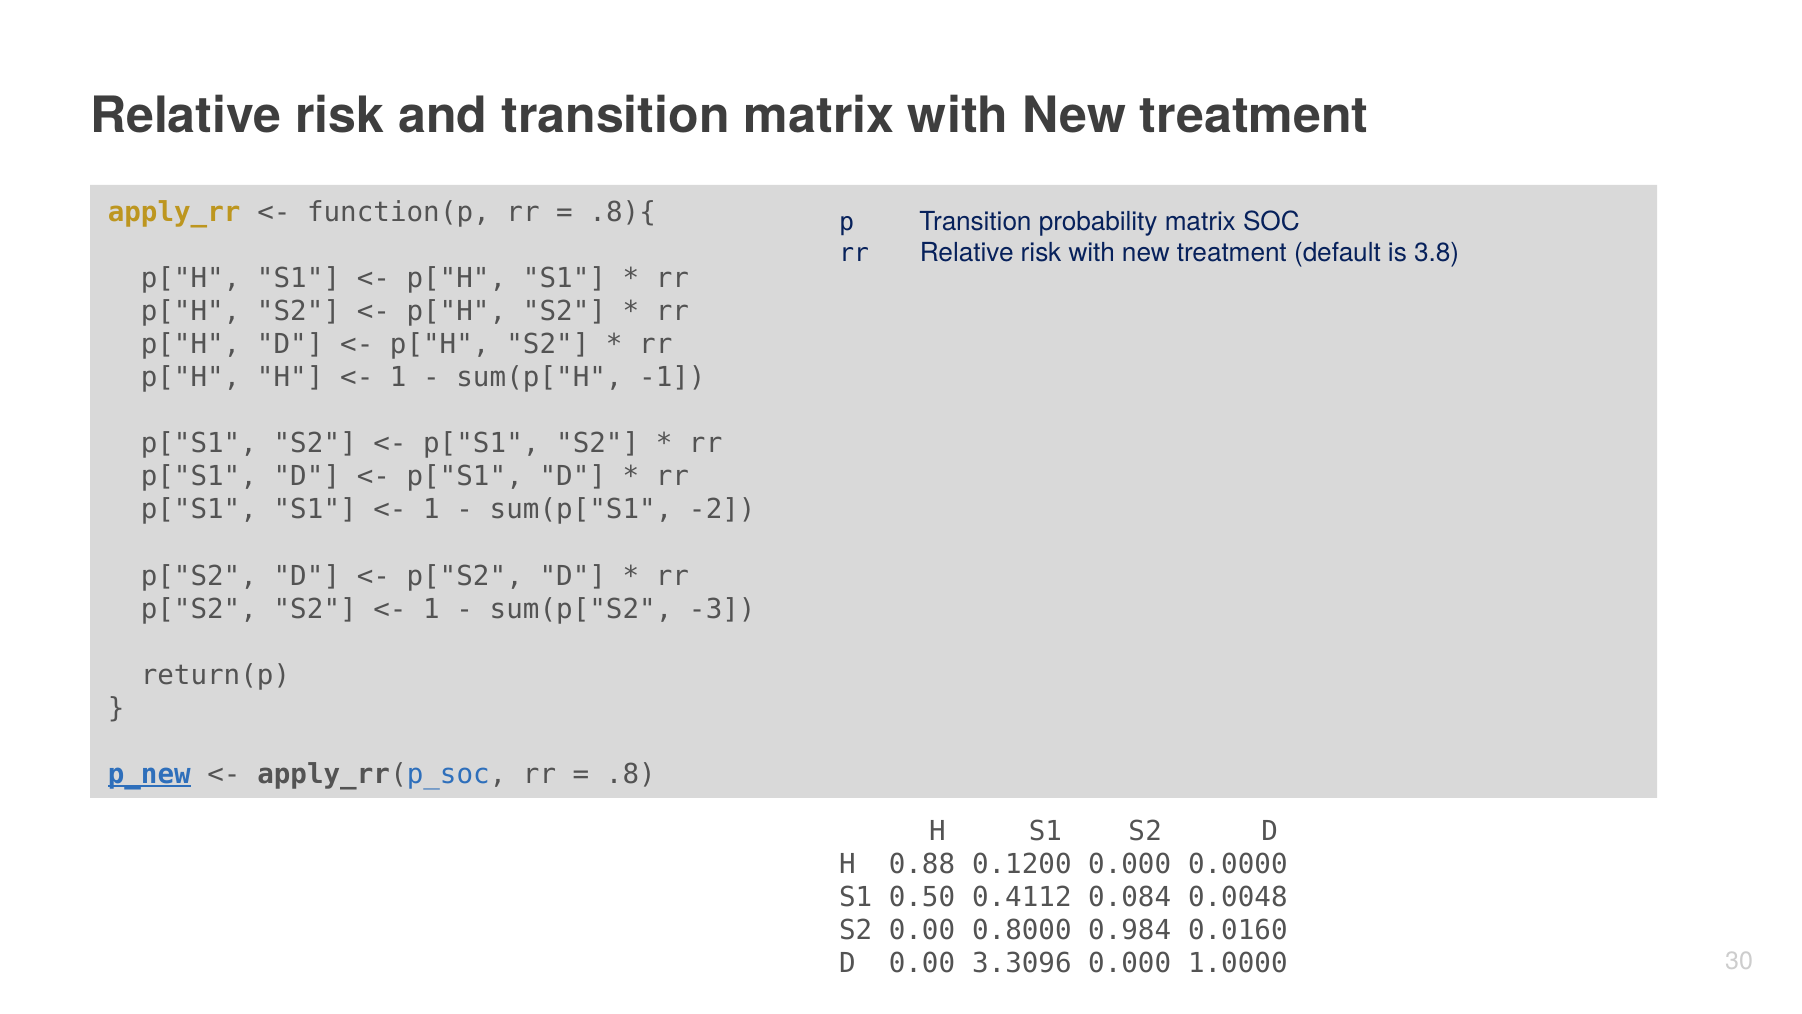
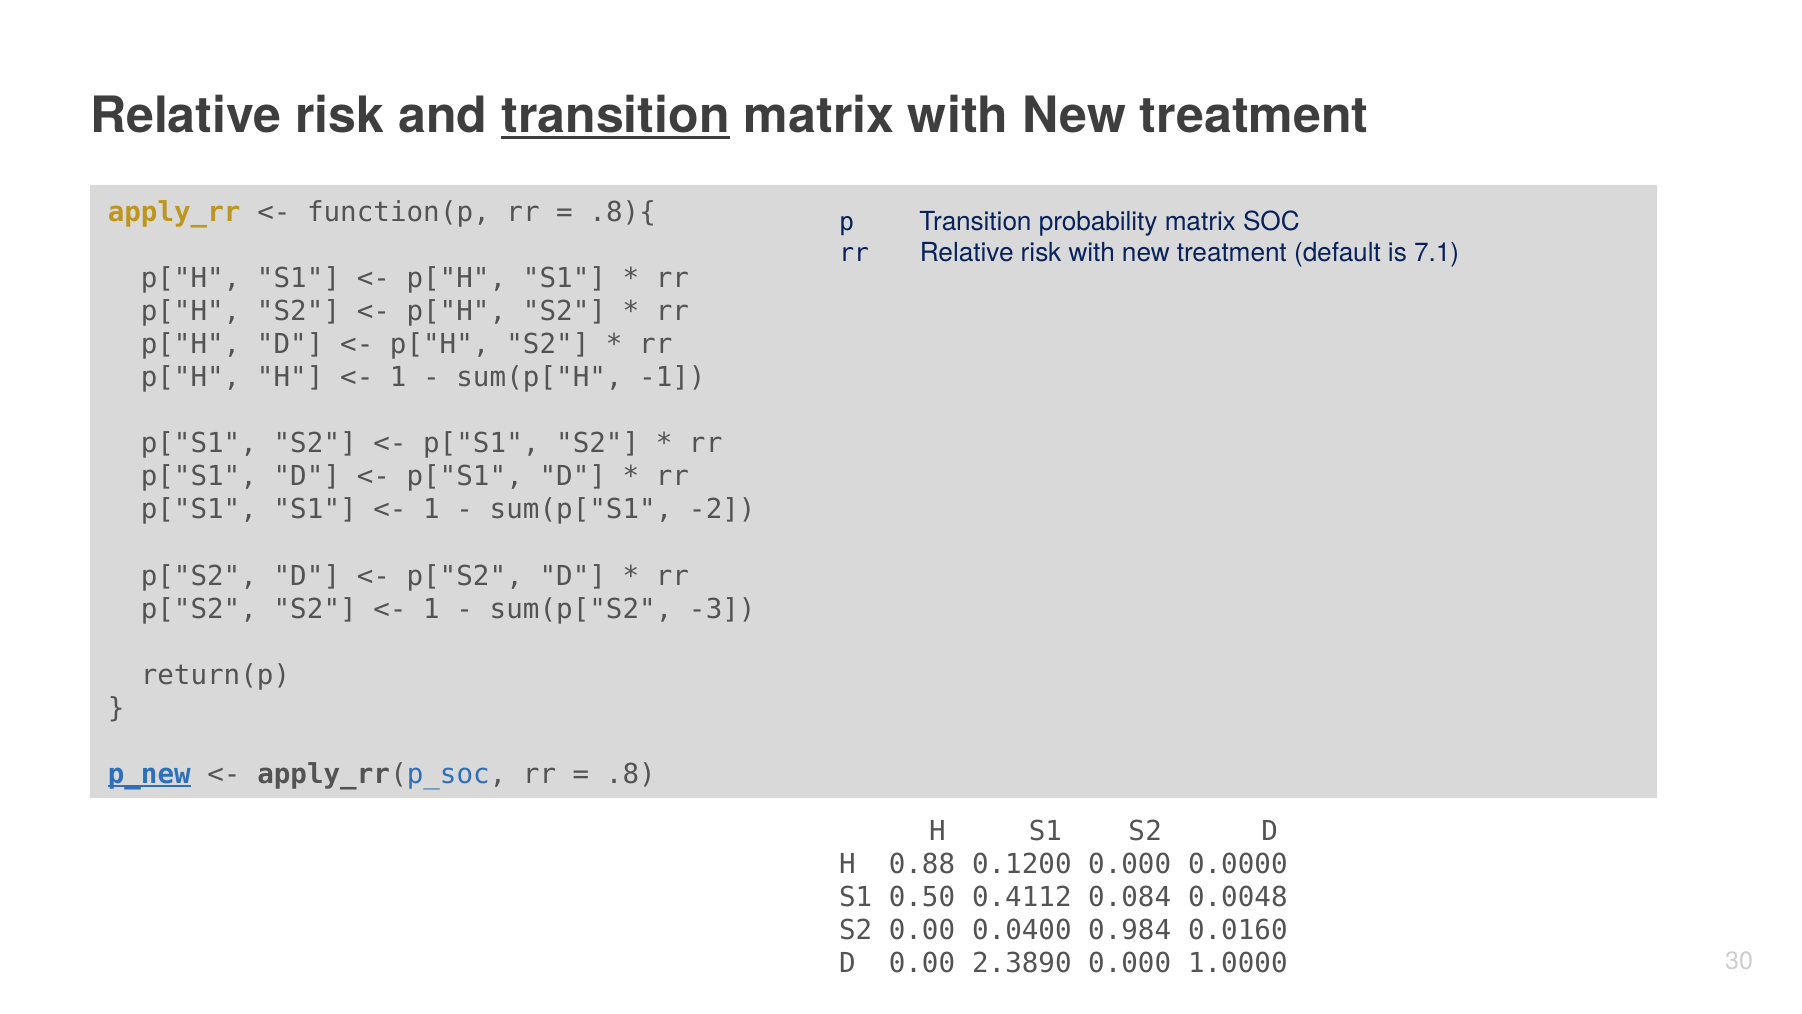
transition underline: none -> present (616, 116)
3.8: 3.8 -> 7.1 (1437, 253)
0.8000: 0.8000 -> 0.0400 (1022, 930)
3.3096: 3.3096 -> 2.3890 (1022, 963)
